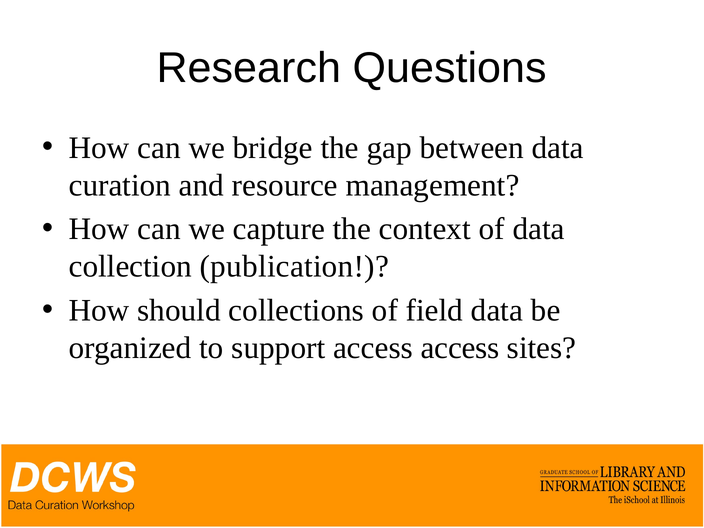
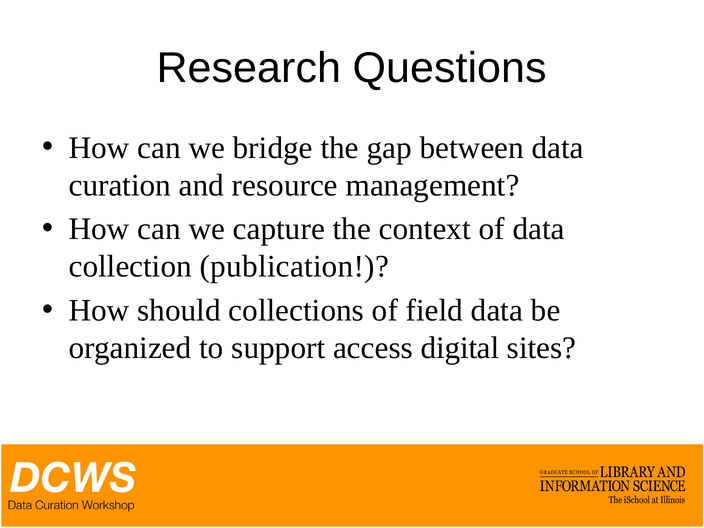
access access: access -> digital (460, 348)
